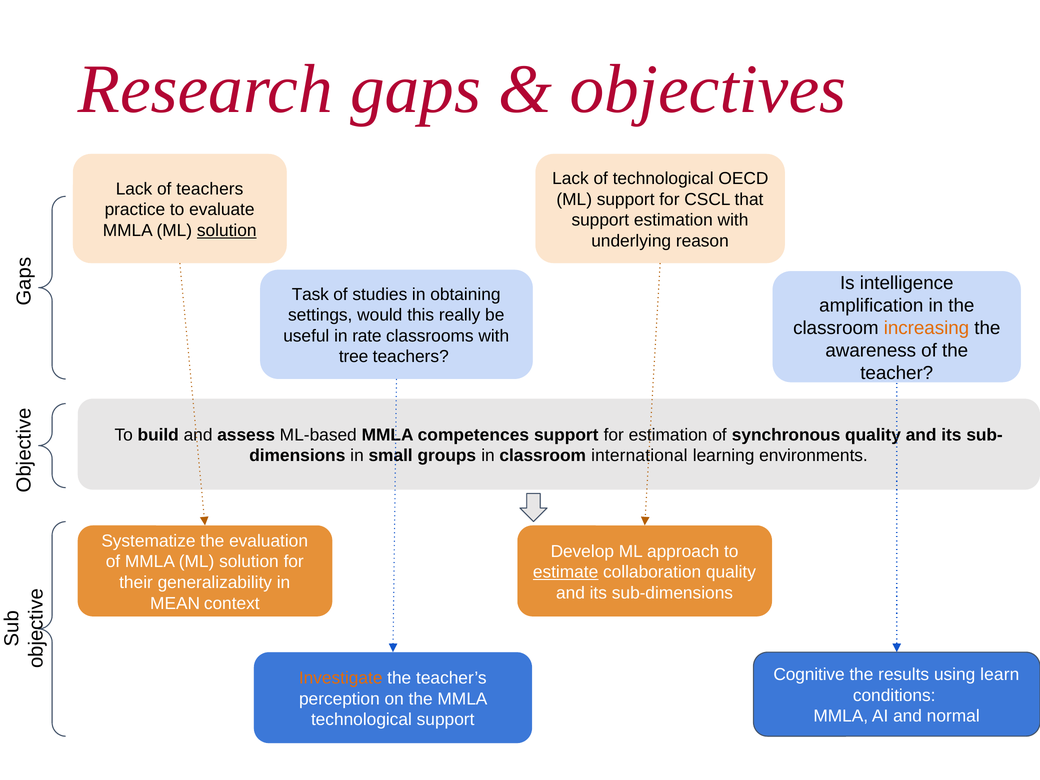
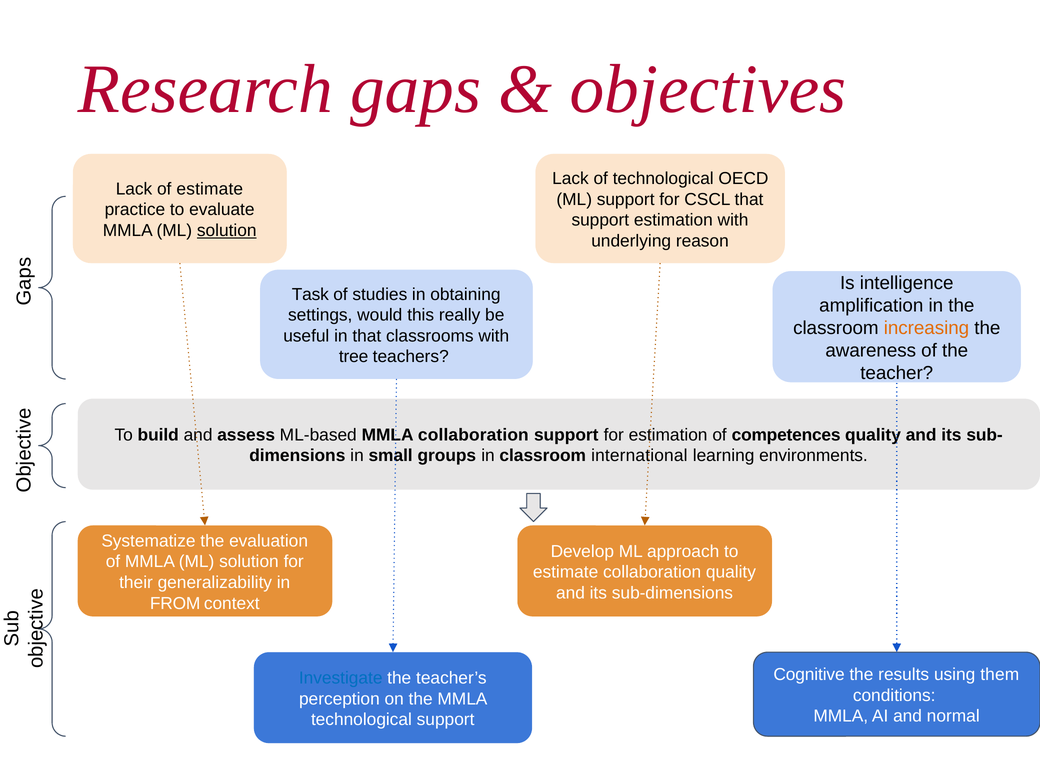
of teachers: teachers -> estimate (210, 189)
in rate: rate -> that (367, 336)
MMLA competences: competences -> collaboration (473, 435)
synchronous: synchronous -> competences (786, 435)
estimate underline: present -> none (566, 572)
MEAN: MEAN -> FROM (175, 603)
learn: learn -> them (1000, 675)
Investigate colour: orange -> blue (341, 678)
